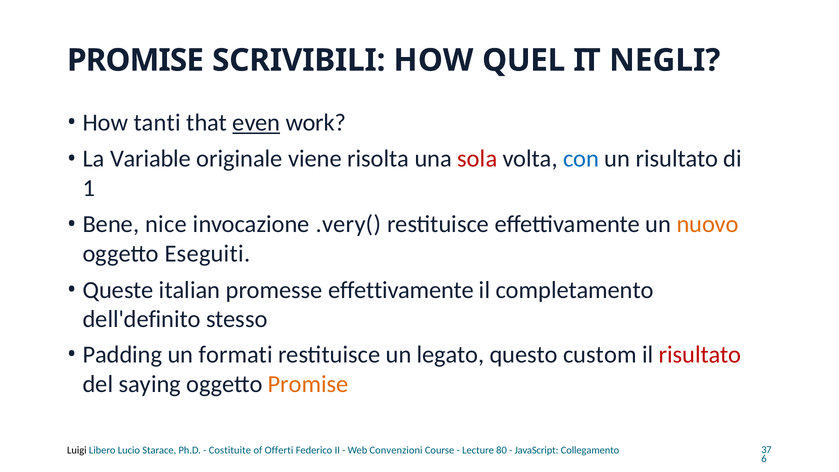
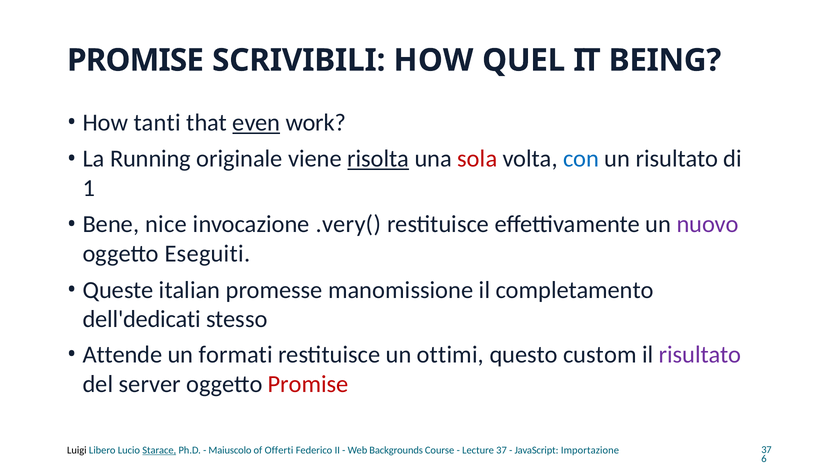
NEGLI: NEGLI -> BEING (665, 60)
Variable: Variable -> Running (150, 159)
risolta underline: none -> present (378, 159)
nuovo colour: orange -> purple (708, 224)
promesse effettivamente: effettivamente -> manomissione (401, 290)
dell'definito: dell'definito -> dell'dedicati (142, 319)
Padding: Padding -> Attende (123, 355)
legato: legato -> ottimi (450, 355)
risultato colour: red -> purple (700, 355)
saying: saying -> server (150, 384)
Promise colour: orange -> red (308, 384)
Starace underline: none -> present (159, 450)
Costituite: Costituite -> Maiuscolo (230, 450)
Convenzioni: Convenzioni -> Backgrounds (396, 450)
Lecture 80: 80 -> 37 (502, 450)
Collegamento: Collegamento -> Importazione (590, 450)
